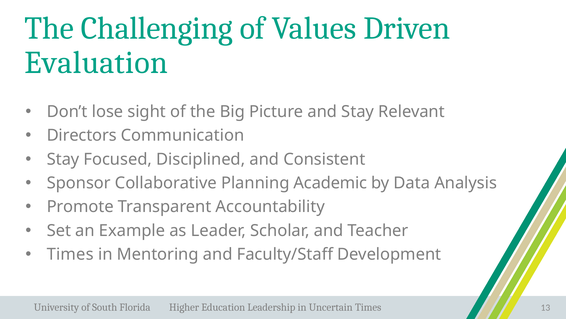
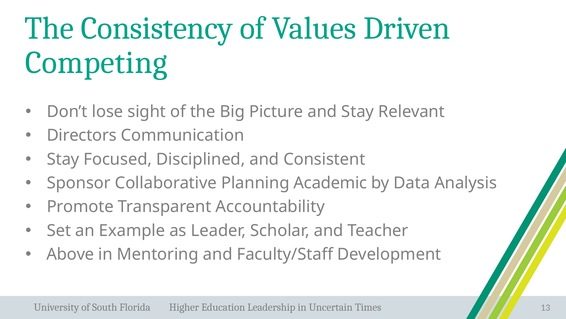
Challenging: Challenging -> Consistency (157, 28)
Evaluation: Evaluation -> Competing (96, 63)
Times: Times -> Above (70, 254)
